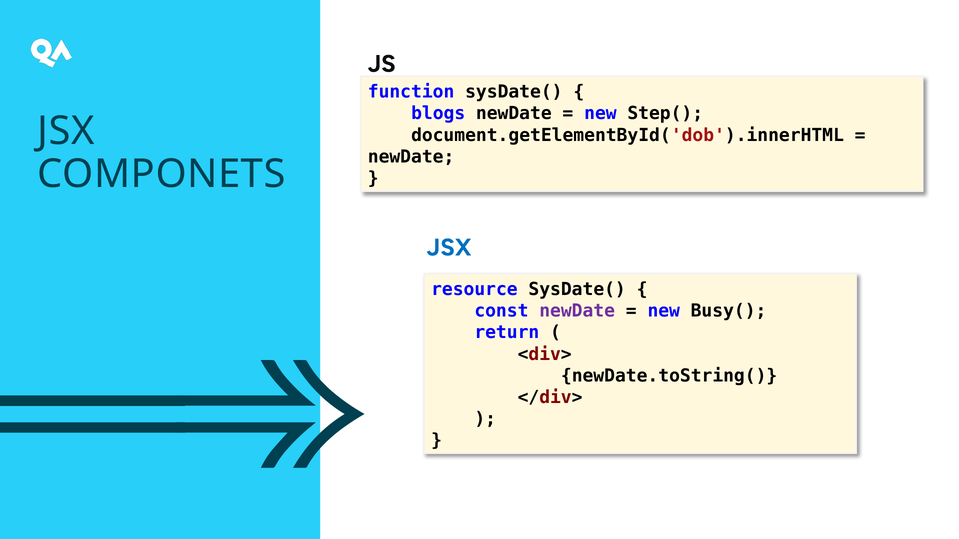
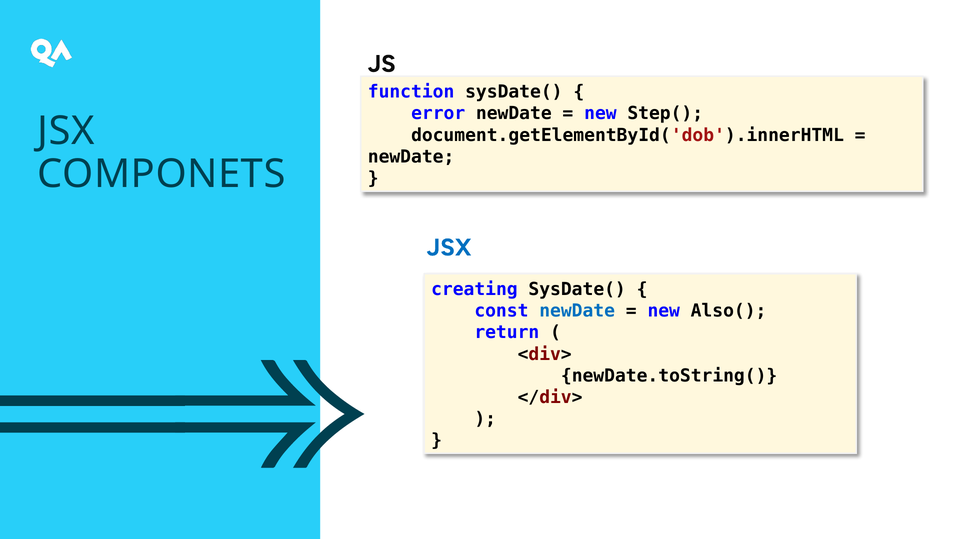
blogs: blogs -> error (438, 114)
resource: resource -> creating (474, 290)
newDate colour: purple -> blue (577, 311)
Busy(: Busy( -> Also( (729, 311)
